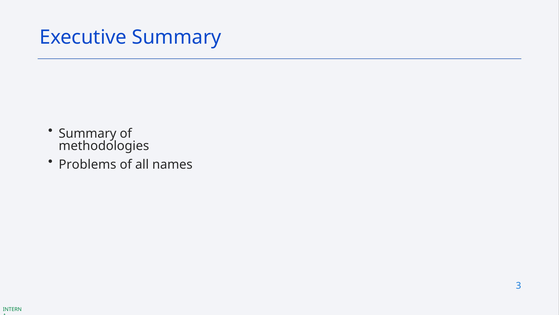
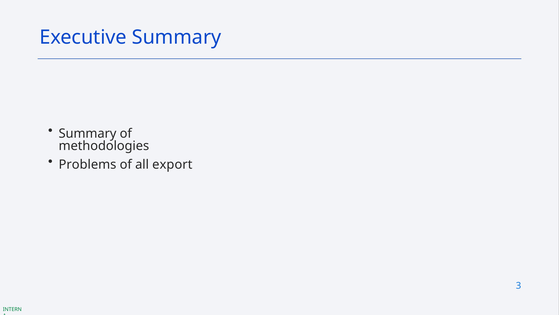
names: names -> export (172, 164)
